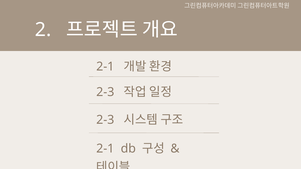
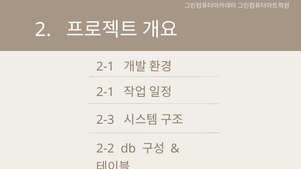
2-3: 2-3 -> 2-1 (105, 92)
2-1: 2-1 -> 2-2 (105, 149)
